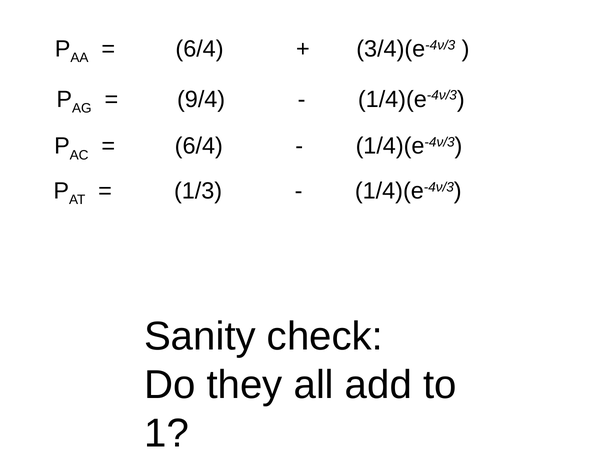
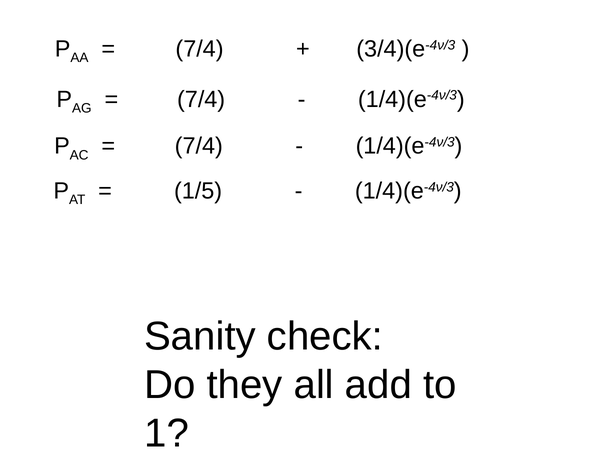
6/4: 6/4 -> 7/4 (200, 49)
9/4: 9/4 -> 7/4 (201, 99)
6/4: 6/4 -> 7/4 (199, 146)
1/3: 1/3 -> 1/5 (198, 190)
